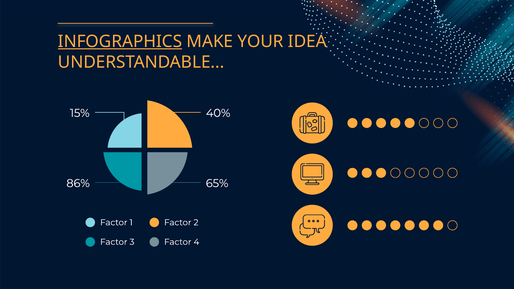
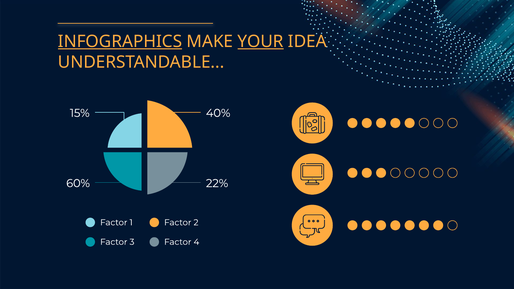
YOUR underline: none -> present (261, 42)
86%: 86% -> 60% (78, 183)
65%: 65% -> 22% (217, 183)
